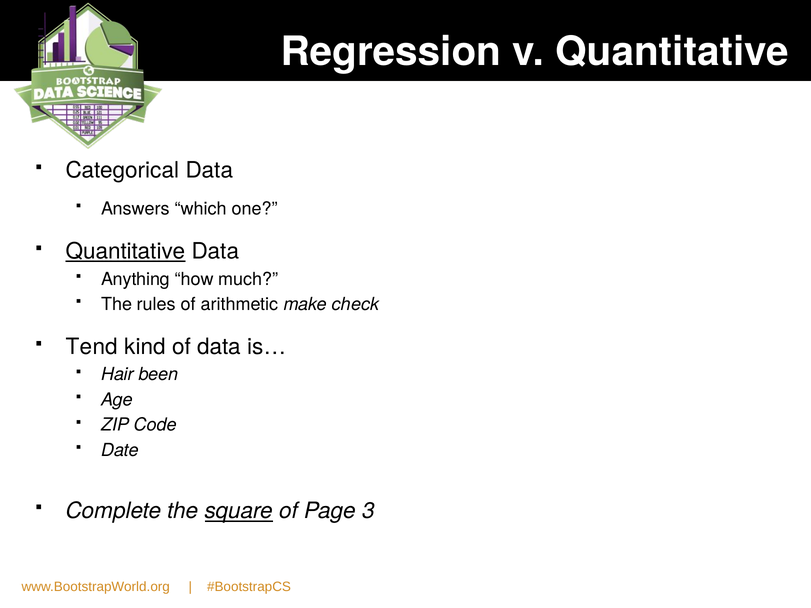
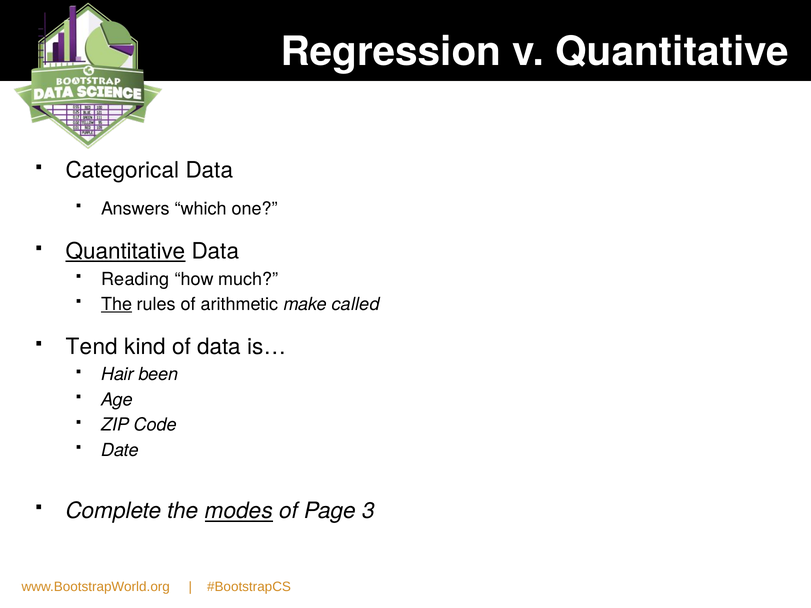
Anything: Anything -> Reading (135, 279)
The underline: none -> present (117, 304)
check: check -> called (356, 304)
square: square -> modes (239, 511)
